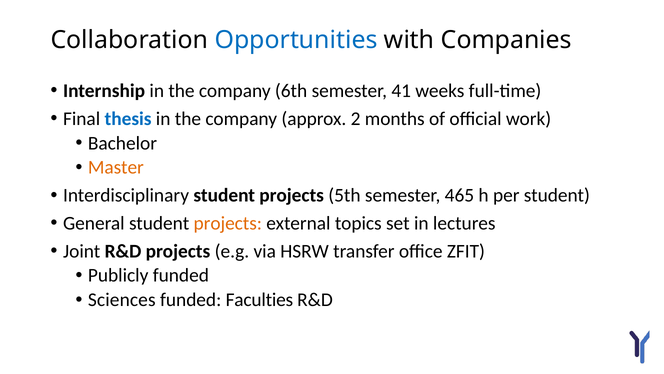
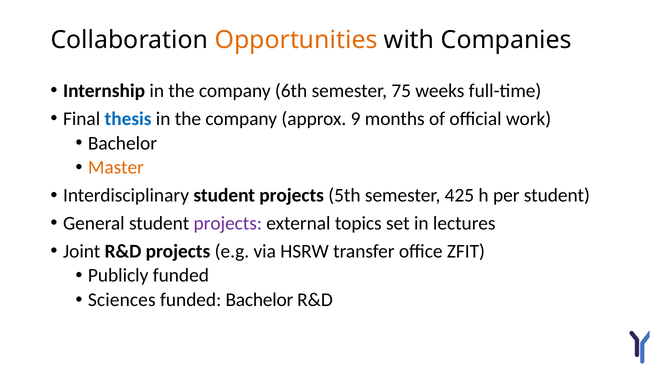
Opportunities colour: blue -> orange (296, 40)
41: 41 -> 75 (401, 91)
2: 2 -> 9 (356, 119)
465: 465 -> 425 (459, 195)
projects colour: orange -> purple (228, 223)
funded Faculties: Faculties -> Bachelor (259, 300)
